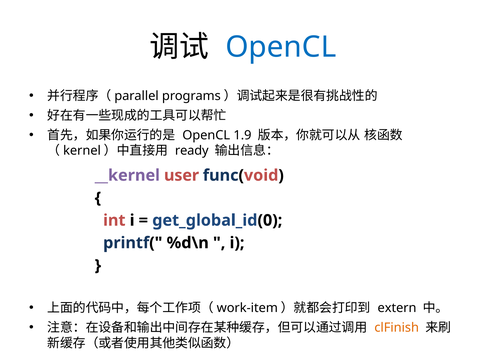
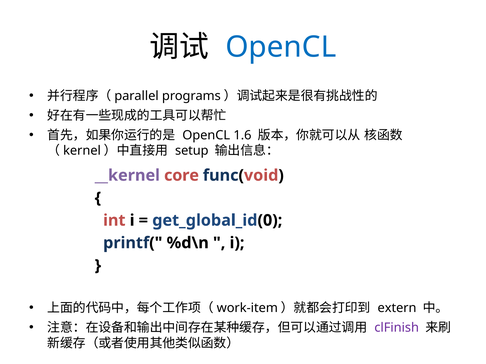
1.9: 1.9 -> 1.6 (242, 135)
ready: ready -> setup (192, 151)
user: user -> core (182, 176)
clFinish colour: orange -> purple (397, 328)
